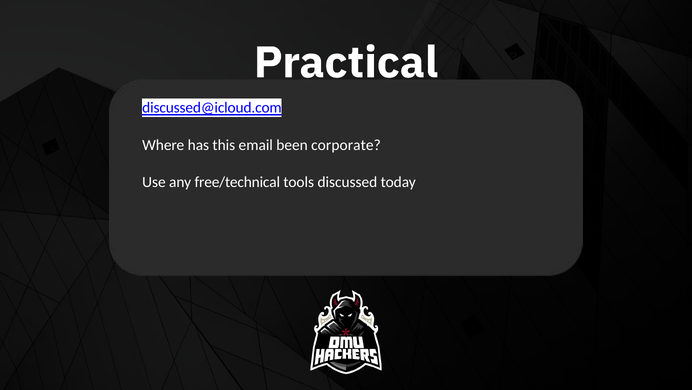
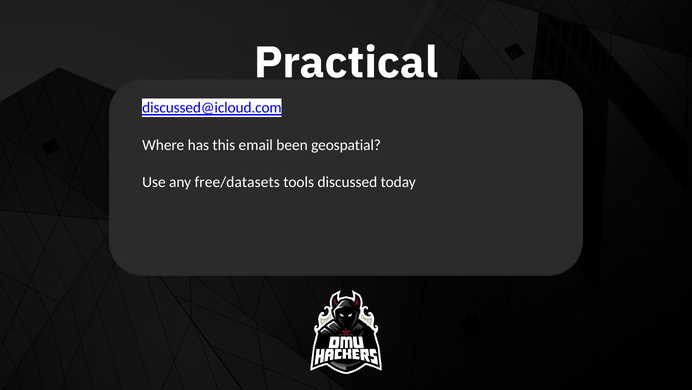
corporate: corporate -> geospatial (346, 145)
free/technical: free/technical -> free/datasets (237, 182)
